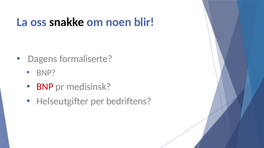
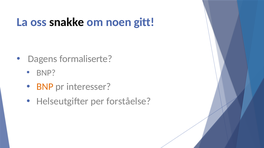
blir: blir -> gitt (144, 22)
BNP colour: red -> orange (45, 87)
medisinsk: medisinsk -> interesser (89, 87)
bedriftens: bedriftens -> forståelse (129, 102)
